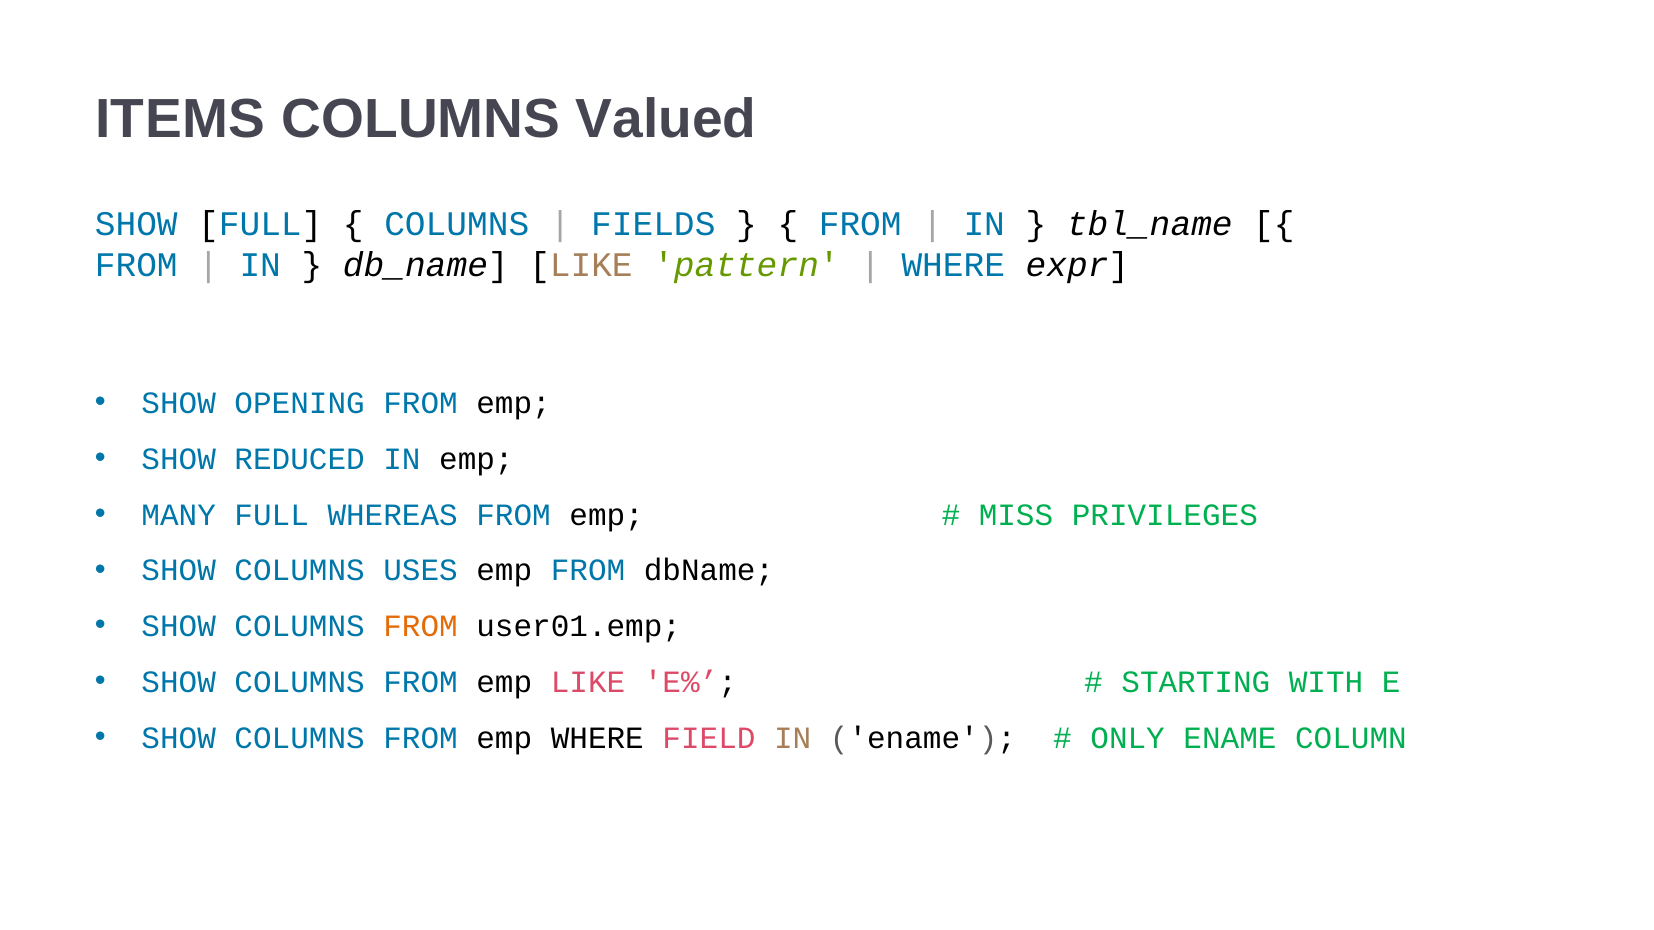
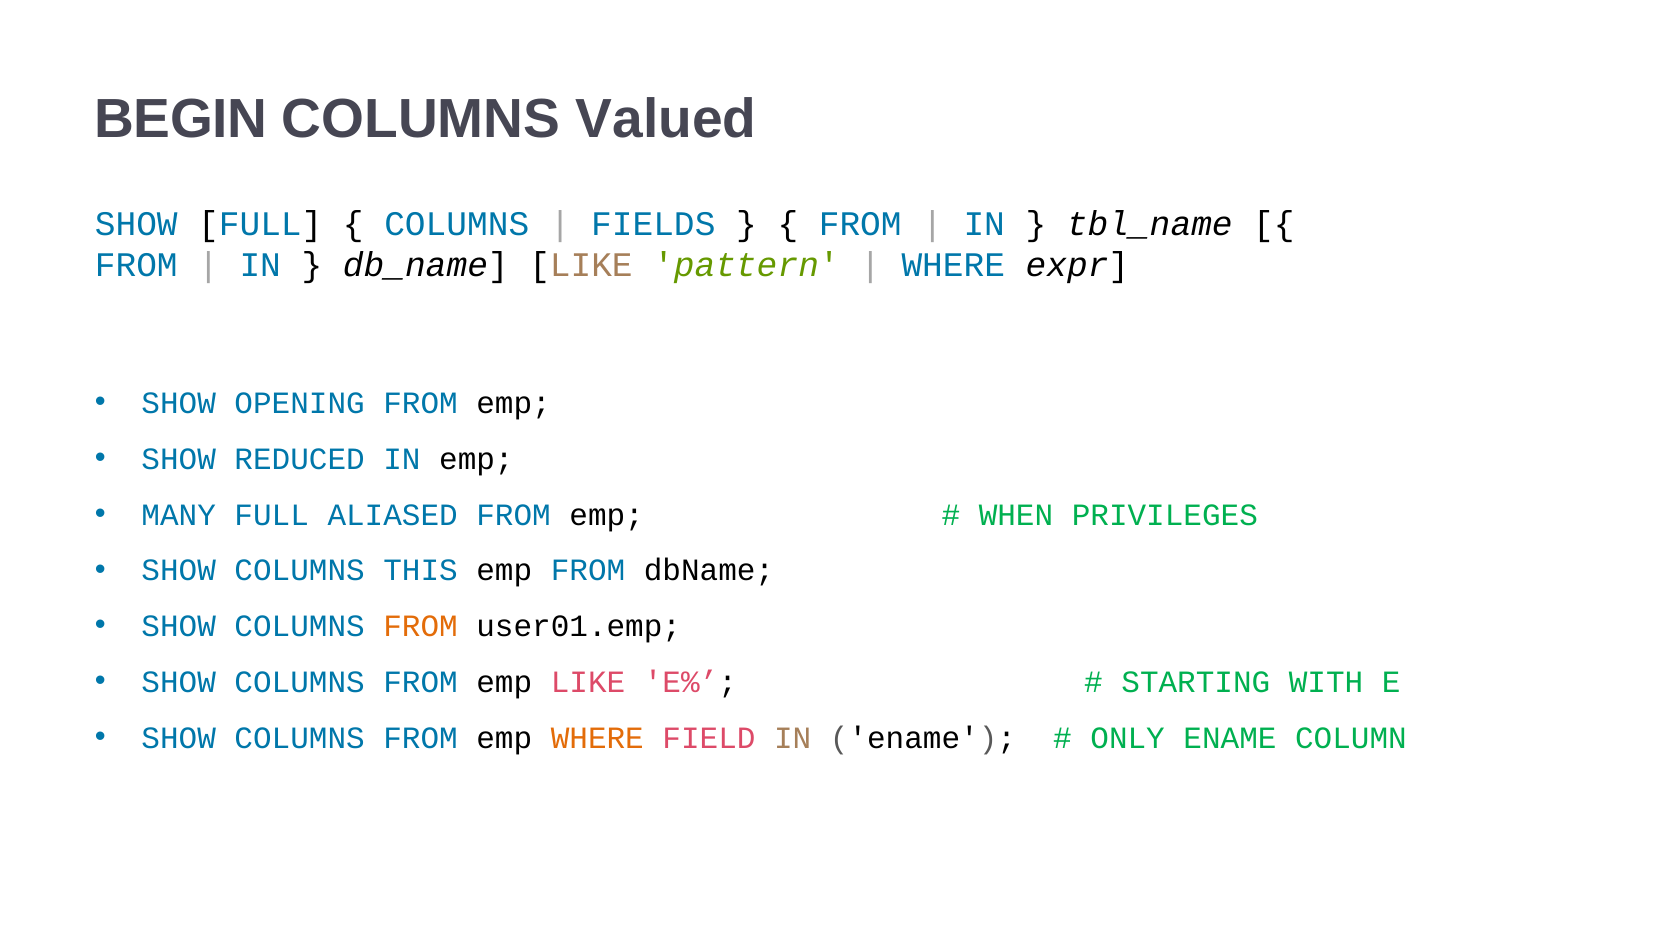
ITEMS: ITEMS -> BEGIN (181, 120)
WHEREAS: WHEREAS -> ALIASED (393, 515)
MISS: MISS -> WHEN (1016, 515)
USES: USES -> THIS (421, 571)
WHERE colour: black -> orange (597, 738)
